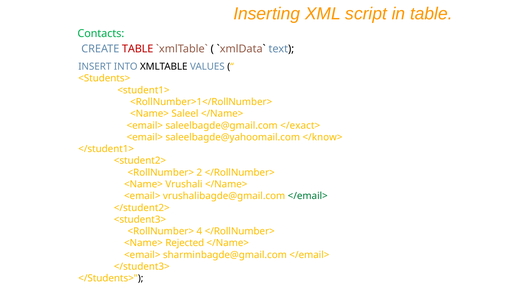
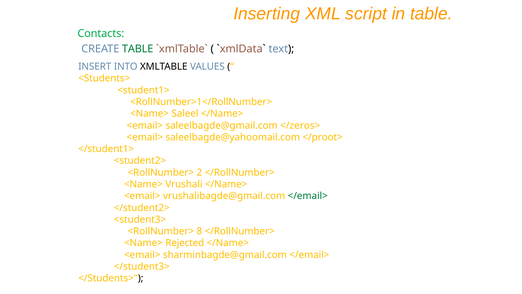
TABLE colour: red -> green (138, 49)
</exact>: </exact> -> </zeros> (300, 125)
</know>: </know> -> </proot> (323, 137)
4: 4 -> 8 (199, 231)
